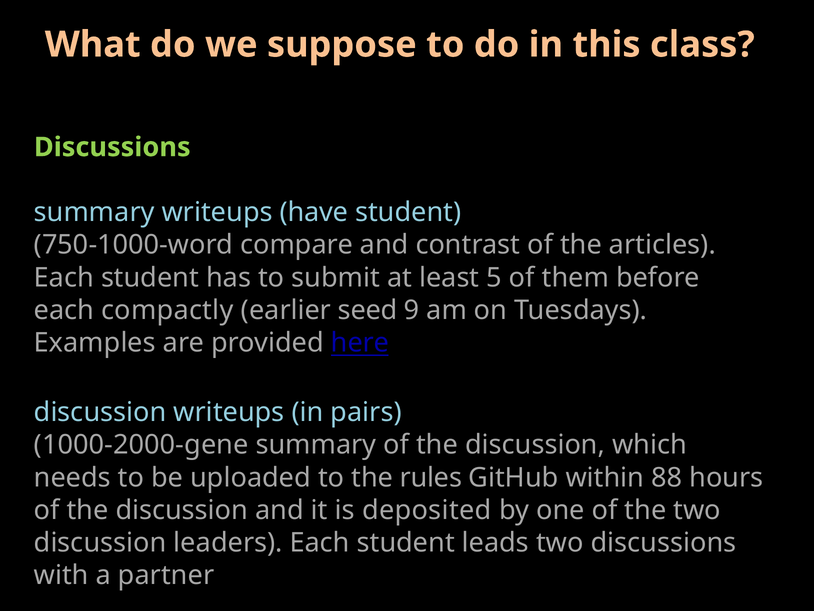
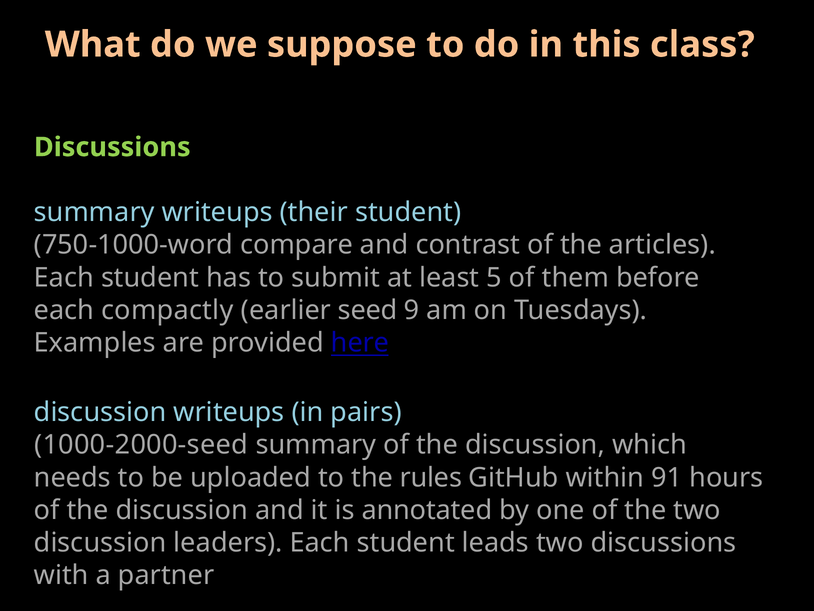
have: have -> their (314, 212)
1000-2000-gene: 1000-2000-gene -> 1000-2000-seed (141, 445)
88: 88 -> 91 (667, 477)
deposited: deposited -> annotated (427, 510)
